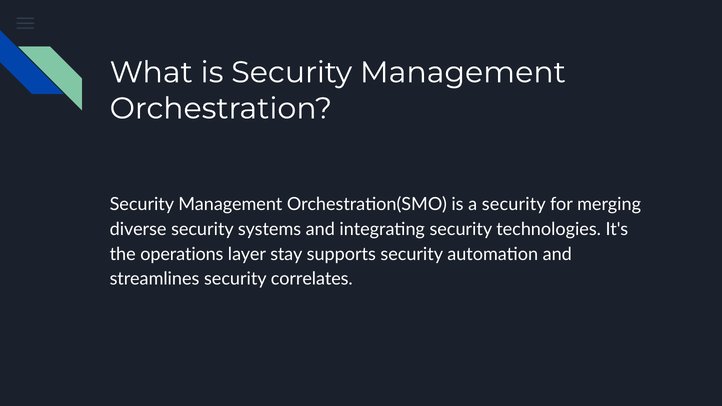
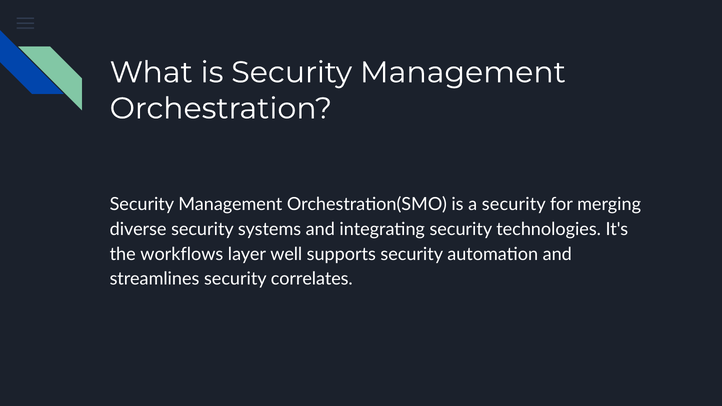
operations: operations -> workflows (182, 254)
stay: stay -> well (286, 254)
